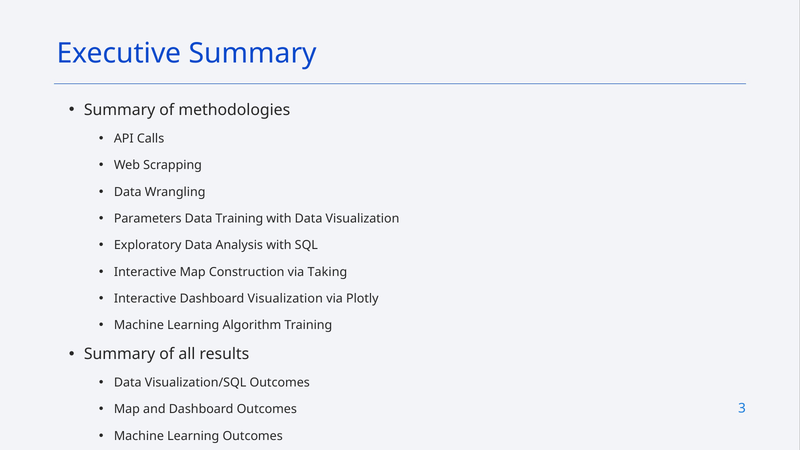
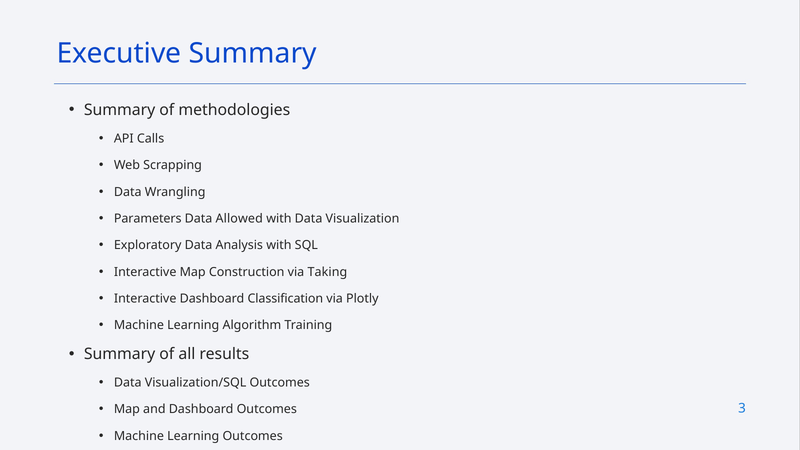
Data Training: Training -> Allowed (239, 219)
Dashboard Visualization: Visualization -> Classification (285, 299)
